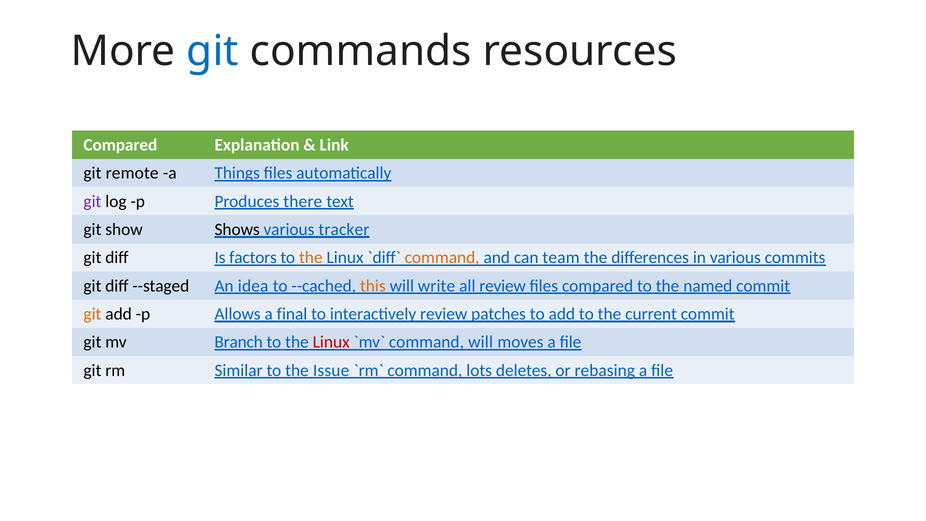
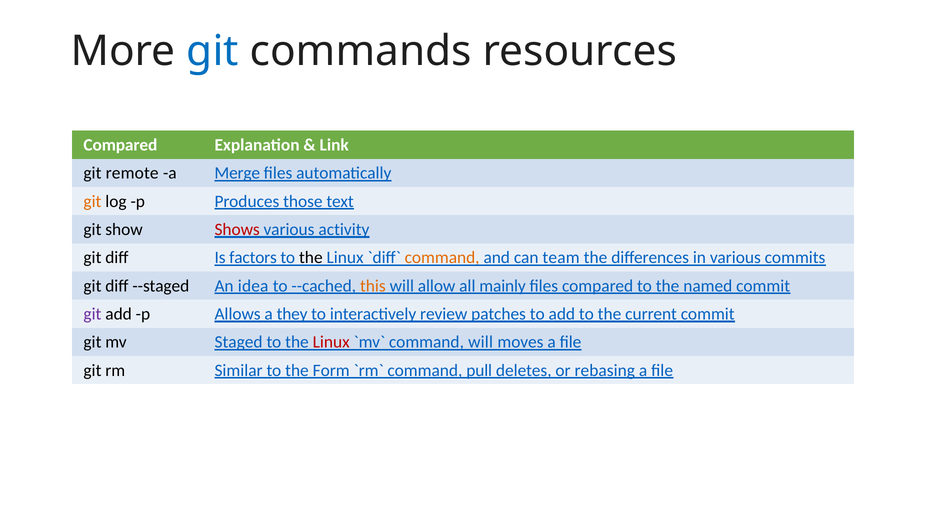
Things: Things -> Merge (237, 173)
git colour: purple -> orange (92, 201)
there: there -> those (303, 201)
Shows colour: black -> red (237, 229)
tracker: tracker -> activity (344, 229)
the colour: orange -> black (311, 258)
write: write -> allow (437, 286)
all review: review -> mainly (503, 286)
git colour: orange -> purple (92, 314)
final: final -> they (292, 314)
Branch: Branch -> Staged (239, 342)
Issue: Issue -> Form (331, 370)
lots: lots -> pull (479, 370)
